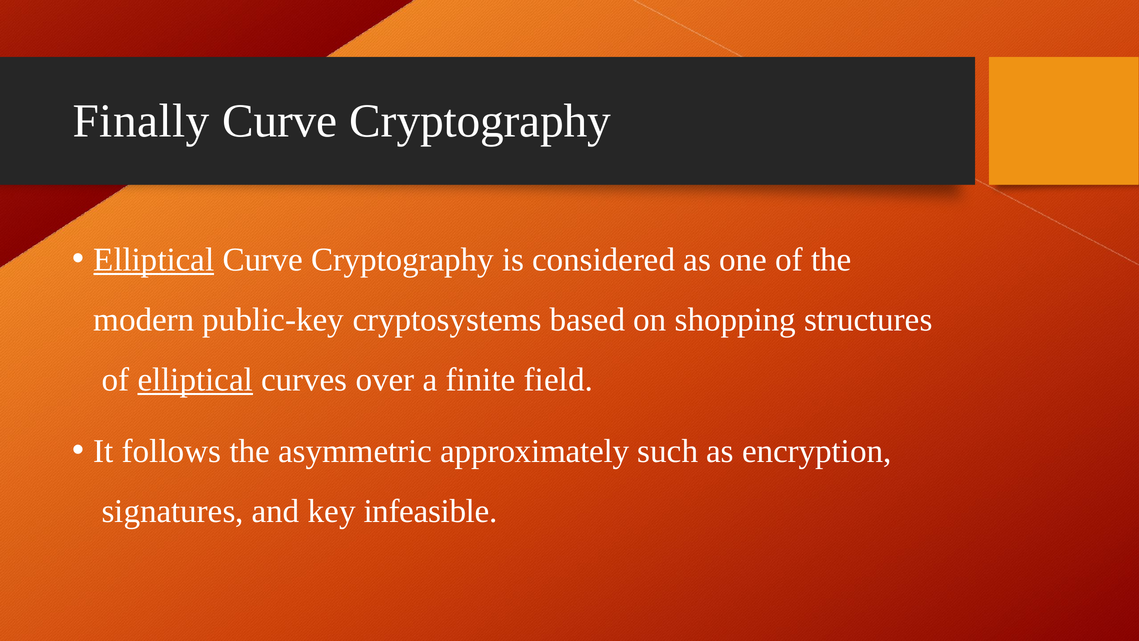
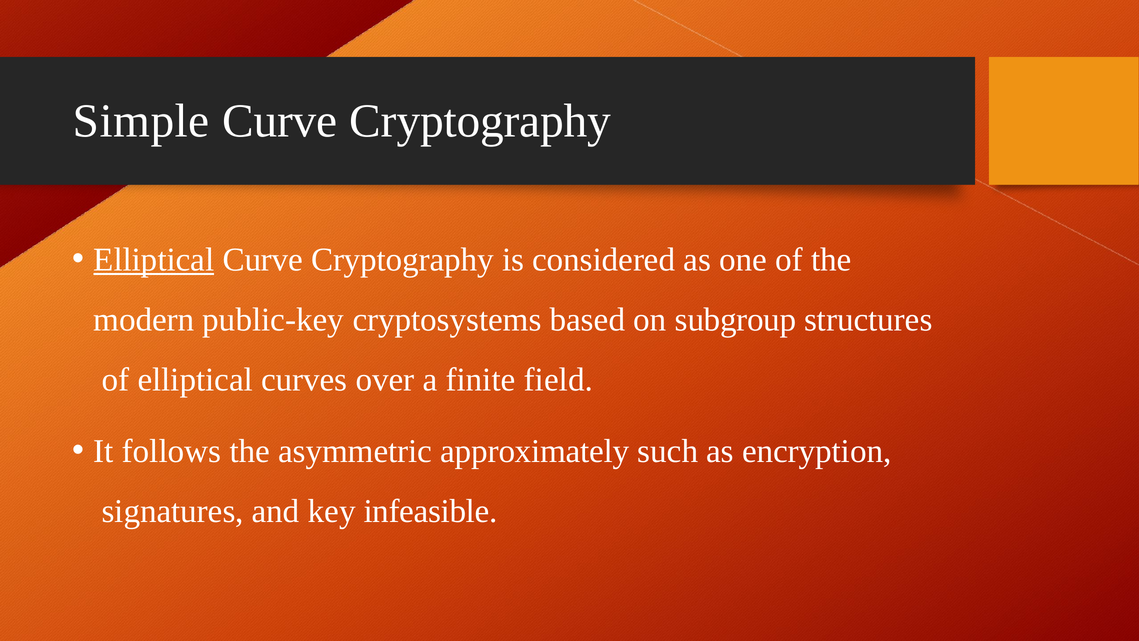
Finally: Finally -> Simple (141, 121)
shopping: shopping -> subgroup (736, 320)
elliptical underline: present -> none (195, 379)
